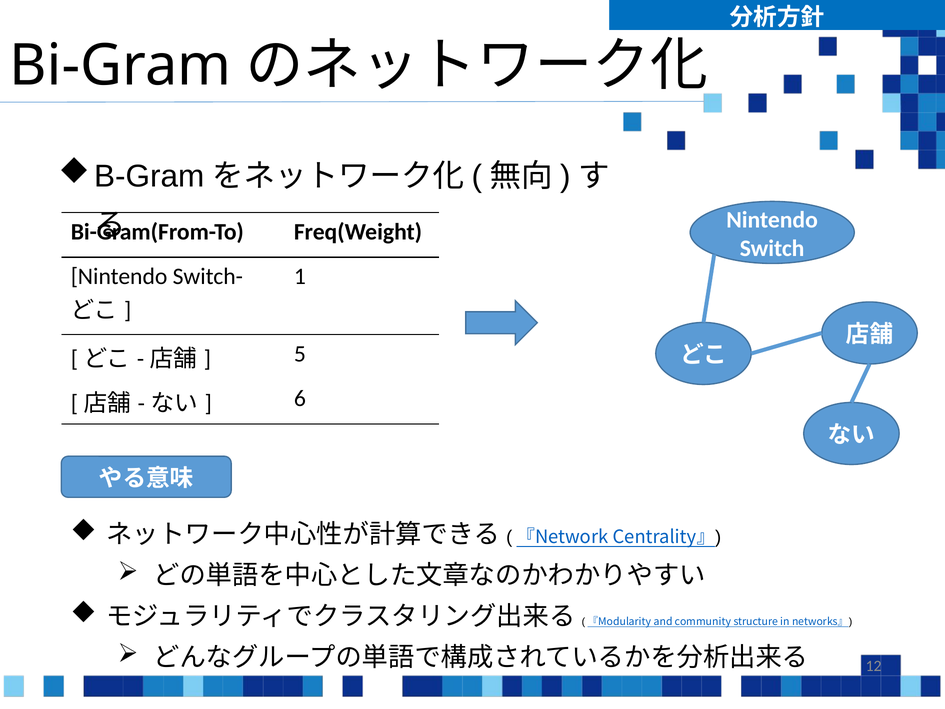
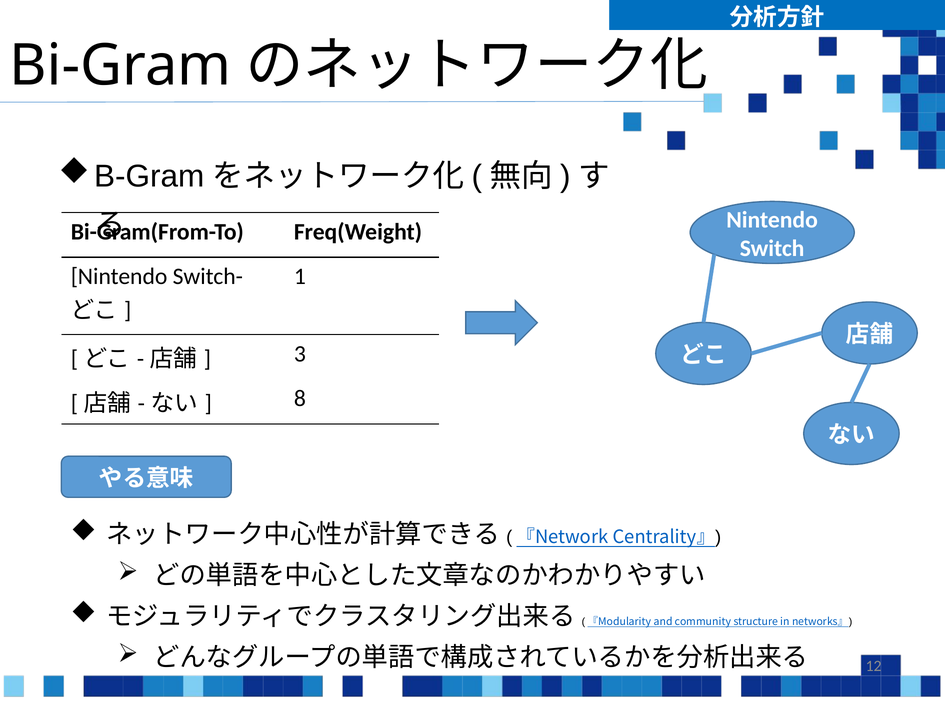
5: 5 -> 3 (300, 354)
6: 6 -> 8 (300, 398)
